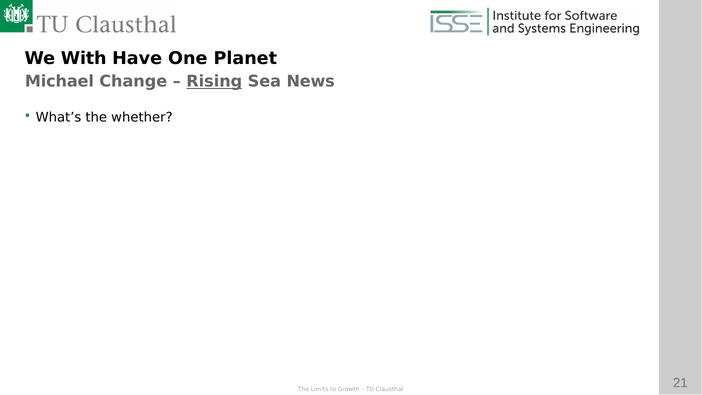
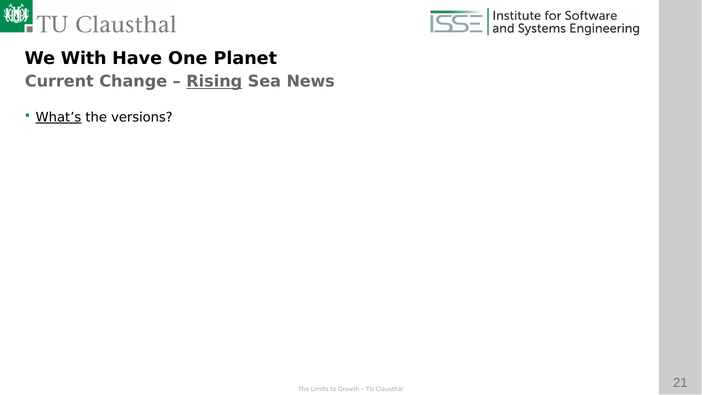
Michael: Michael -> Current (59, 81)
What’s underline: none -> present (58, 117)
whether: whether -> versions (142, 117)
